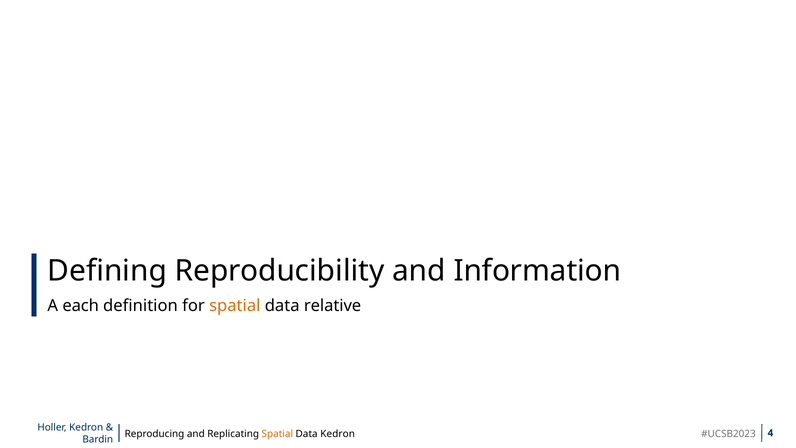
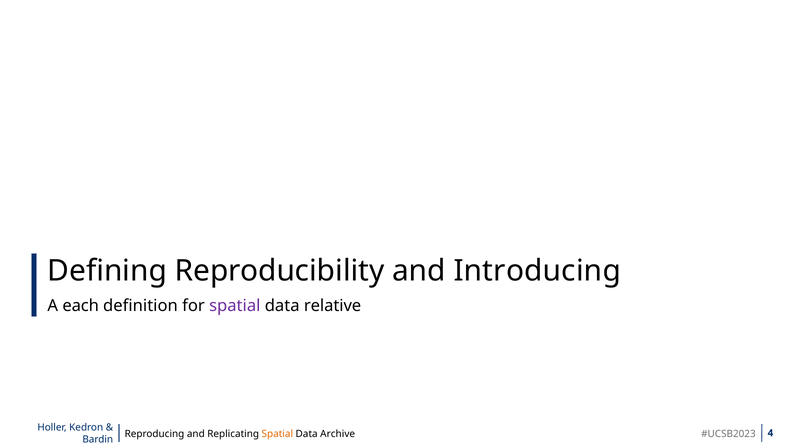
Information: Information -> Introducing (537, 271)
spatial colour: orange -> purple (235, 306)
Data Kedron: Kedron -> Archive (338, 434)
